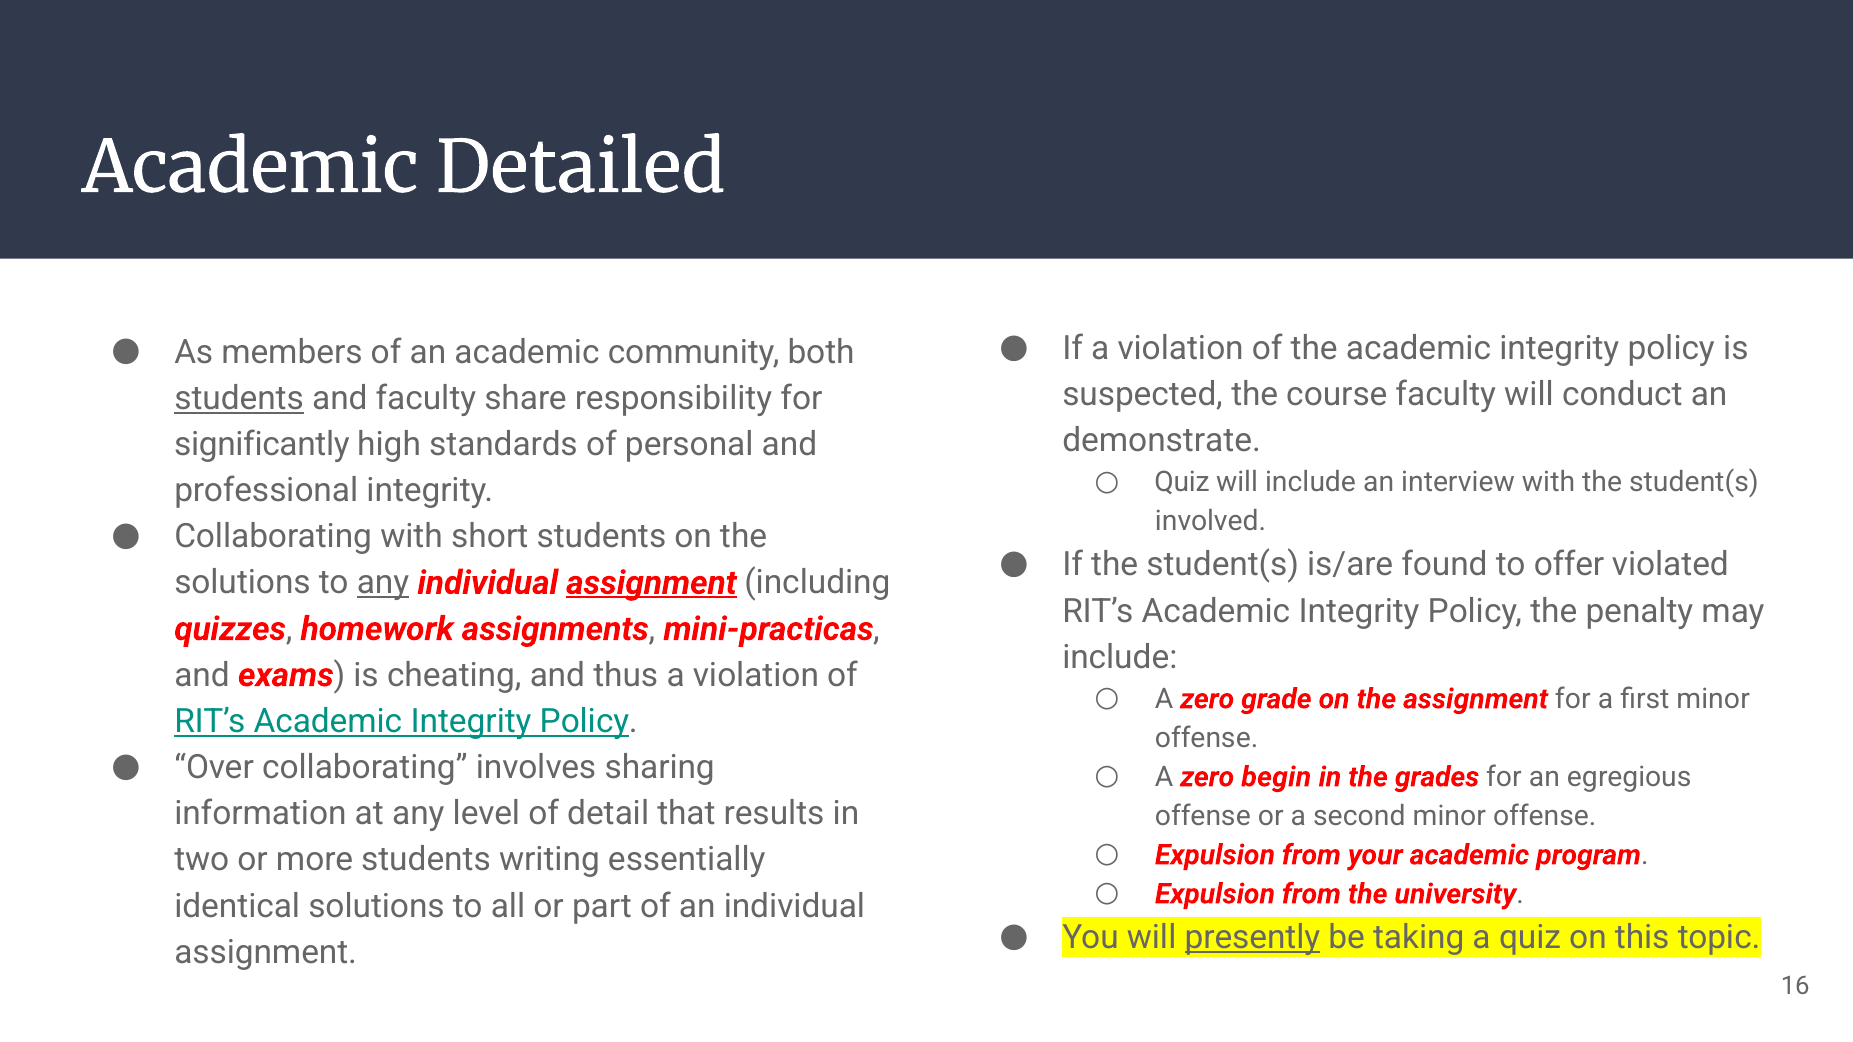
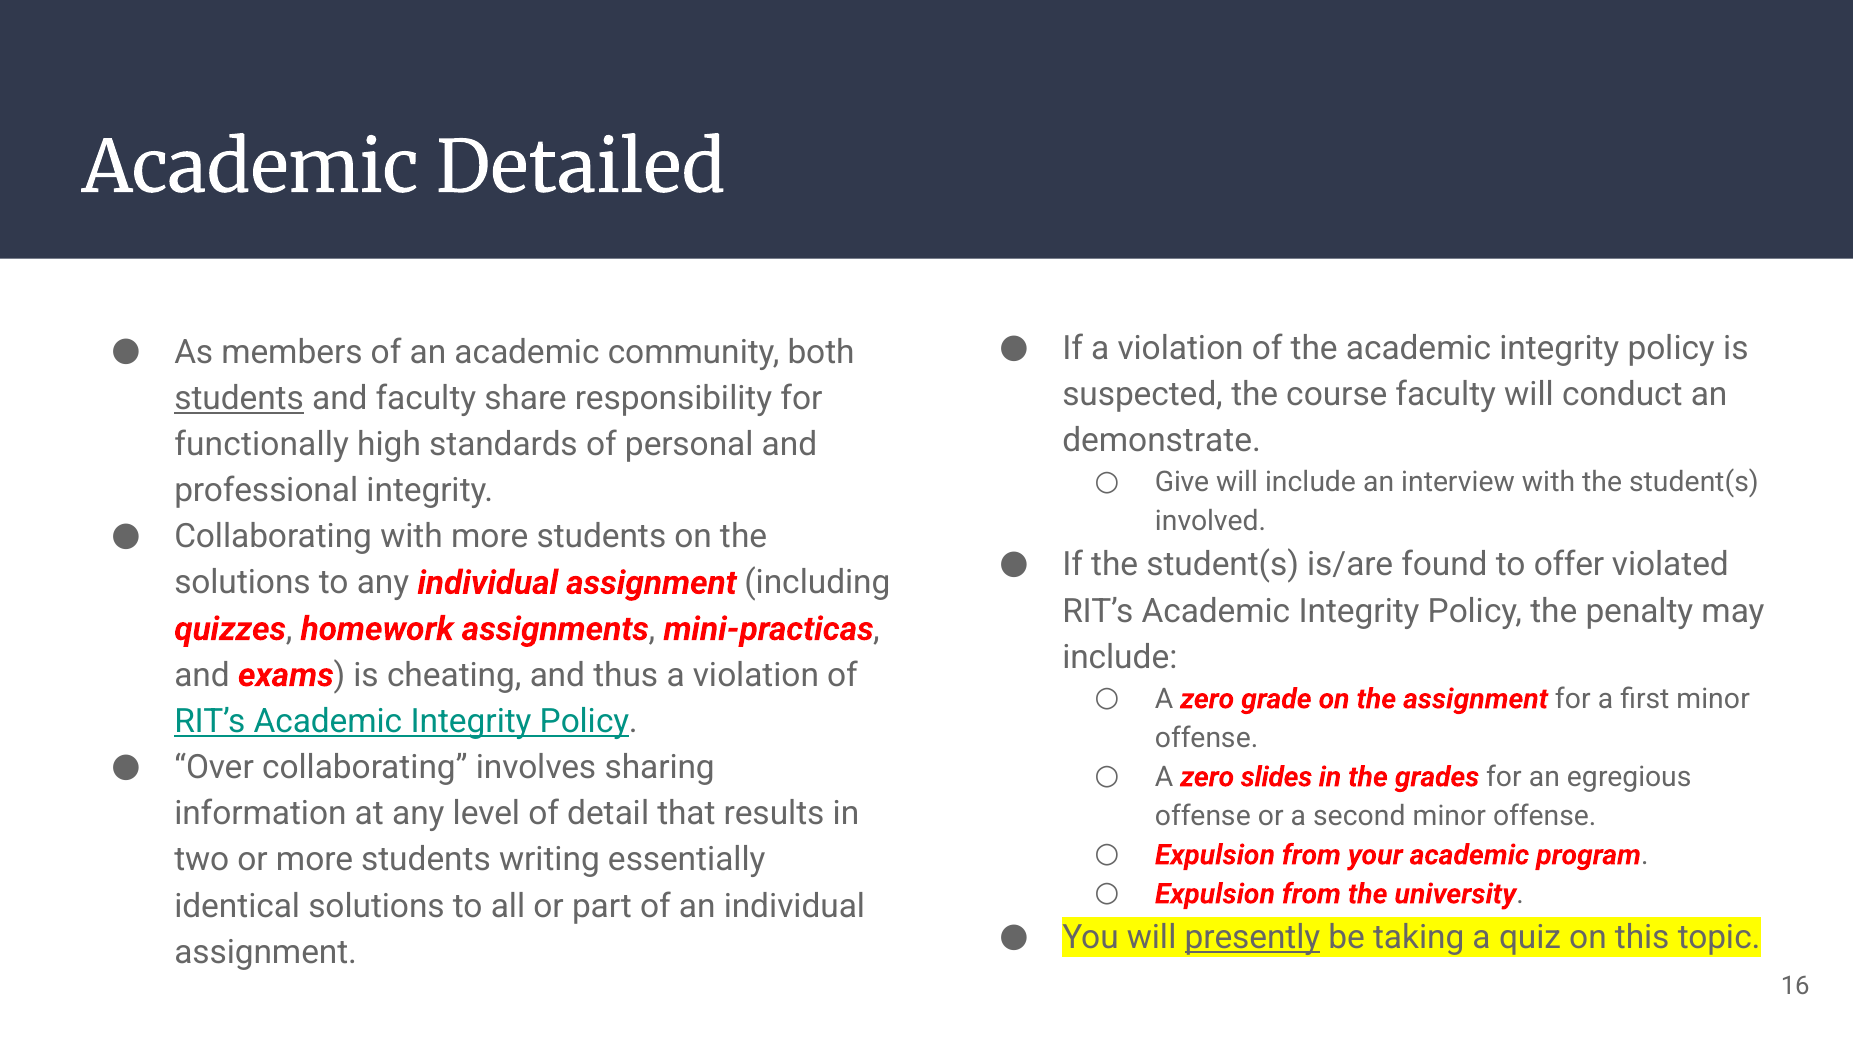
significantly: significantly -> functionally (262, 444)
Quiz: Quiz -> Give (1182, 483)
with short: short -> more (490, 537)
any underline: present -> none (383, 583)
assignment underline: present -> none (651, 583)
begin: begin -> slides (1276, 777)
